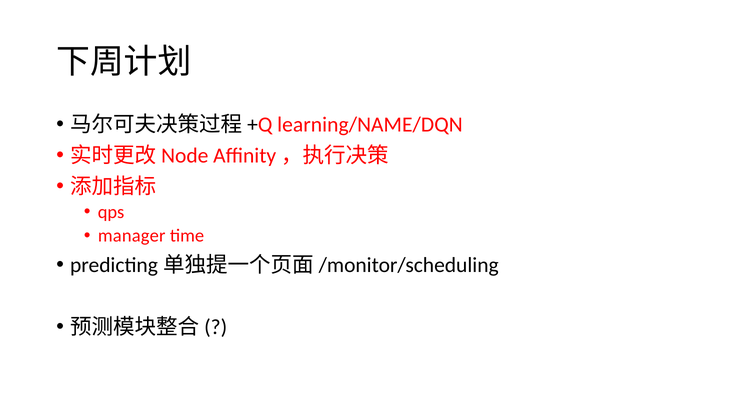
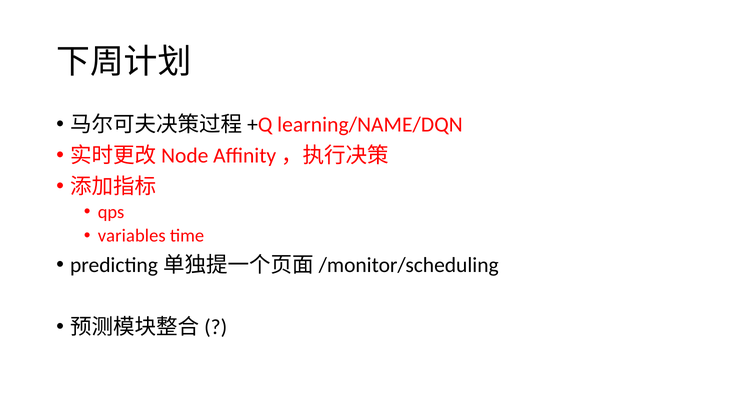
manager: manager -> variables (132, 236)
